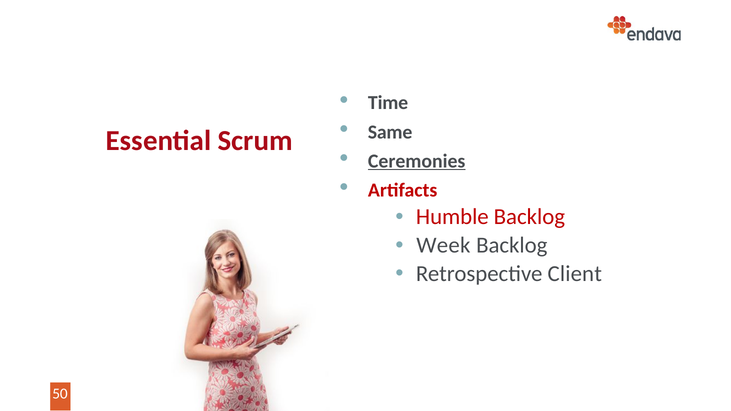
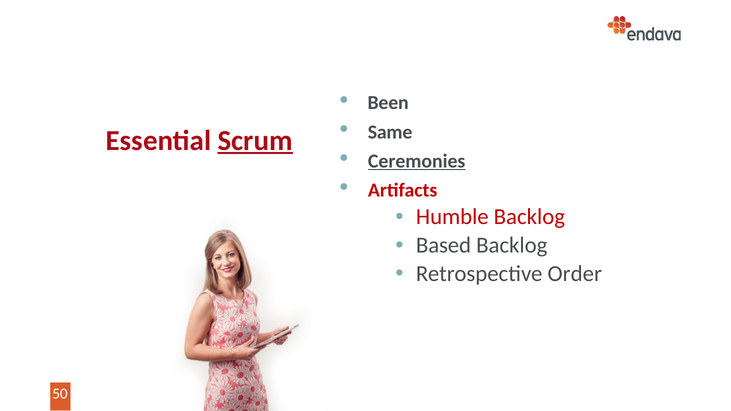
Time: Time -> Been (388, 103)
Scrum underline: none -> present (255, 141)
Week: Week -> Based (444, 245)
Client: Client -> Order (575, 274)
